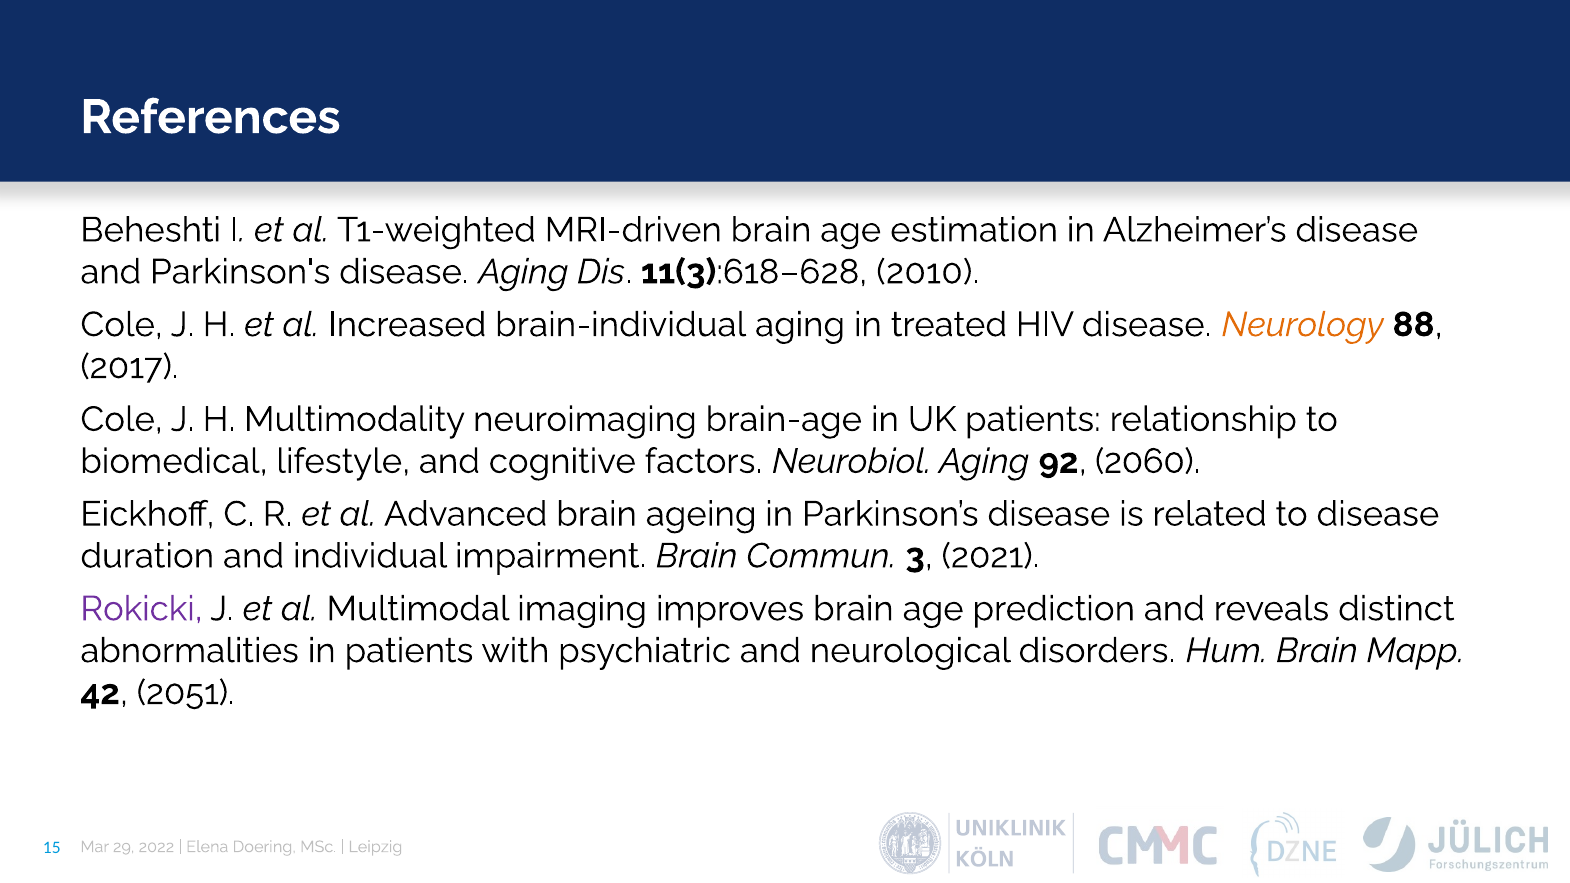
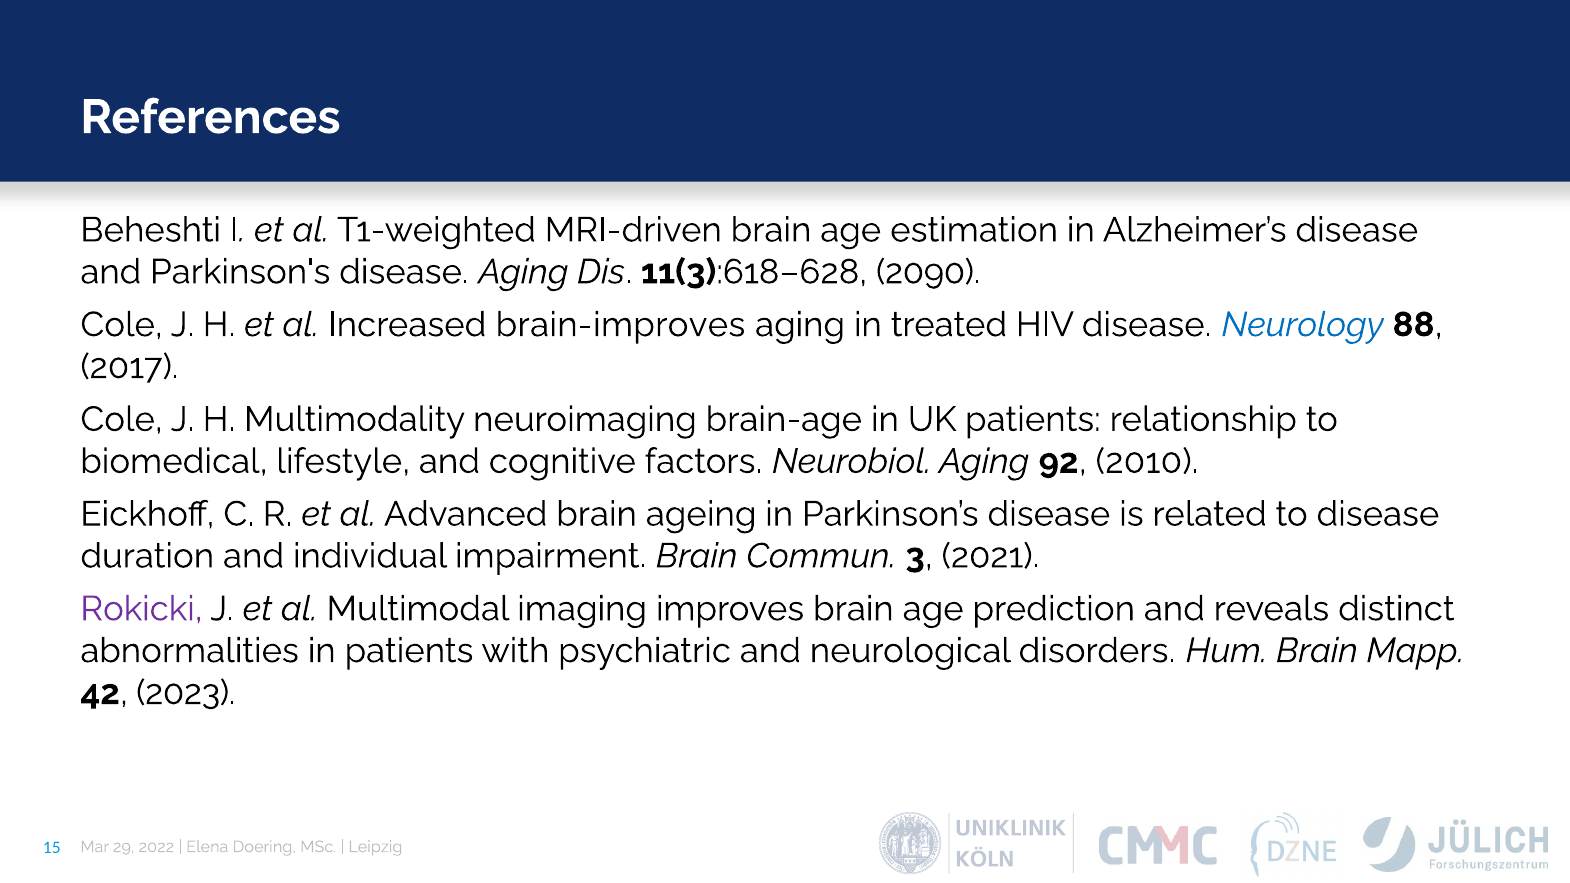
2010: 2010 -> 2090 (928, 272)
brain-individual: brain-individual -> brain-improves (621, 325)
Neurology colour: orange -> blue (1303, 325)
2060: 2060 -> 2010 (1147, 461)
2051: 2051 -> 2023 (186, 693)
